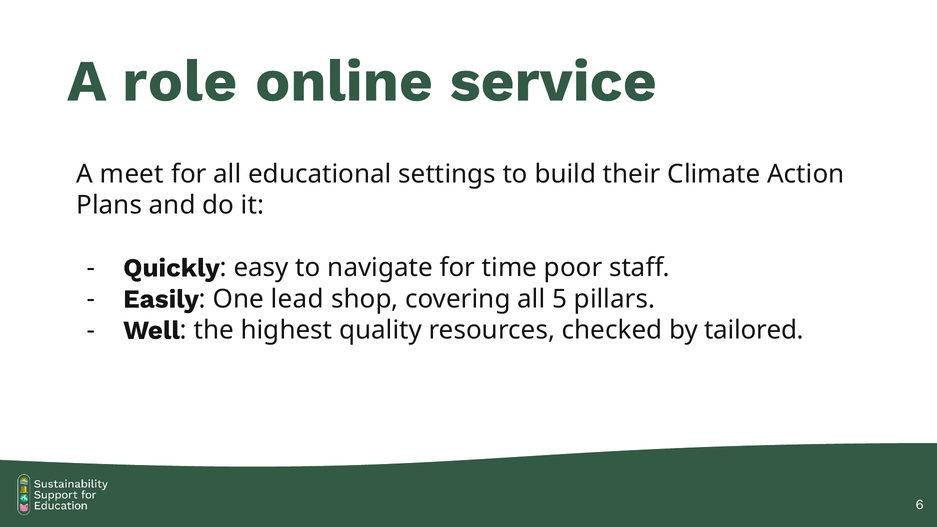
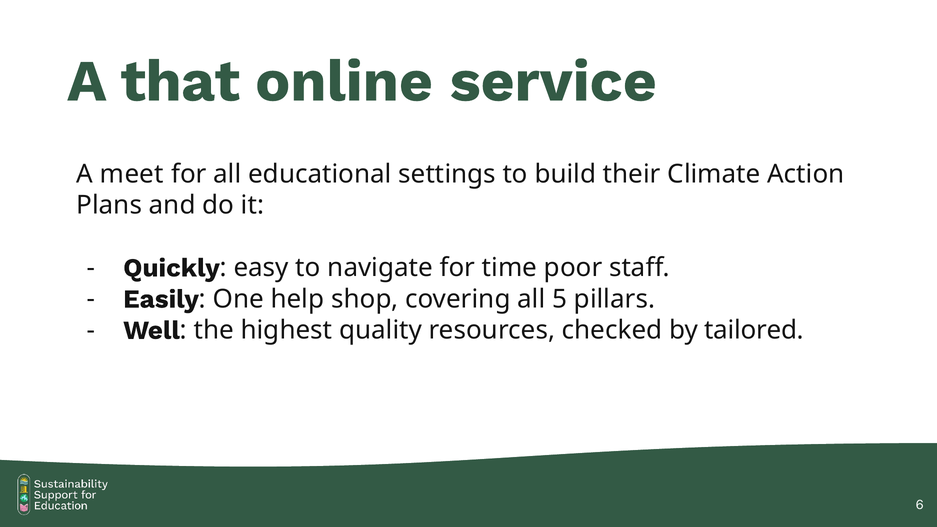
role: role -> that (180, 81)
lead: lead -> help (297, 299)
